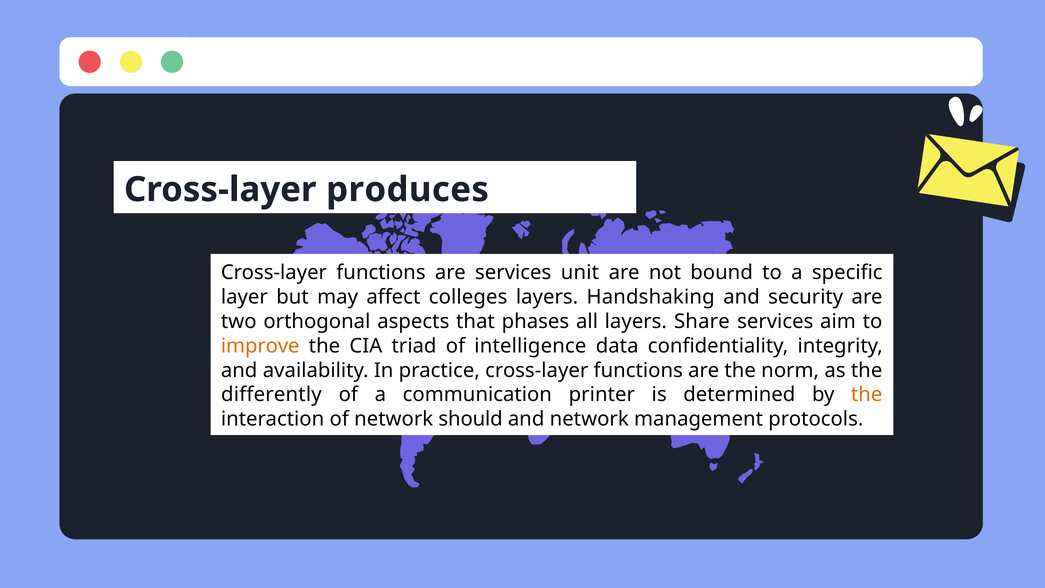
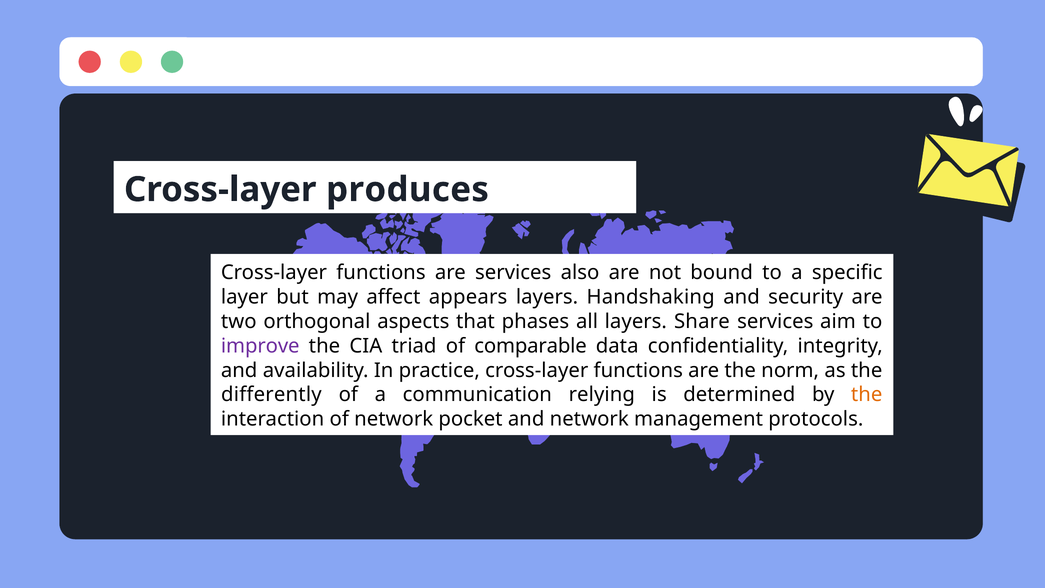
unit: unit -> also (580, 273)
colleges: colleges -> appears (468, 297)
improve colour: orange -> purple (260, 346)
intelligence: intelligence -> comparable (531, 346)
printer: printer -> relying (602, 395)
should: should -> pocket (471, 419)
